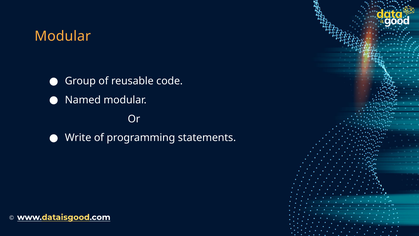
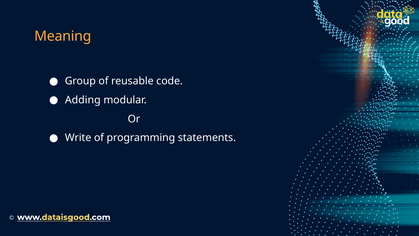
Modular: Modular -> Meaning (63, 36)
Named: Named -> Adding (83, 100)
